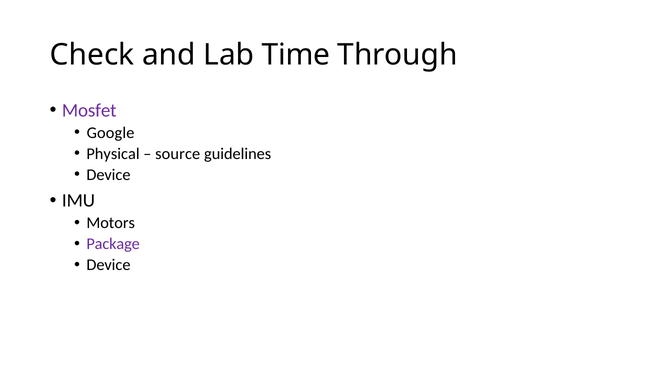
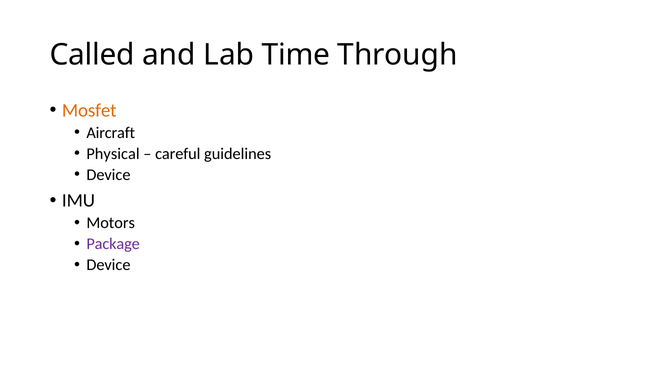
Check: Check -> Called (92, 55)
Mosfet colour: purple -> orange (89, 110)
Google: Google -> Aircraft (111, 133)
source: source -> careful (178, 154)
